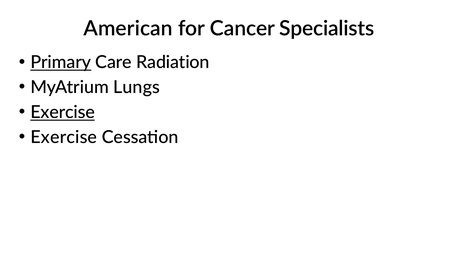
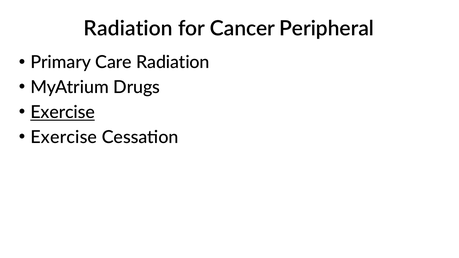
American: American -> Radiation (128, 28)
Specialists: Specialists -> Peripheral (327, 28)
Primary underline: present -> none (61, 62)
Lungs: Lungs -> Drugs (137, 87)
